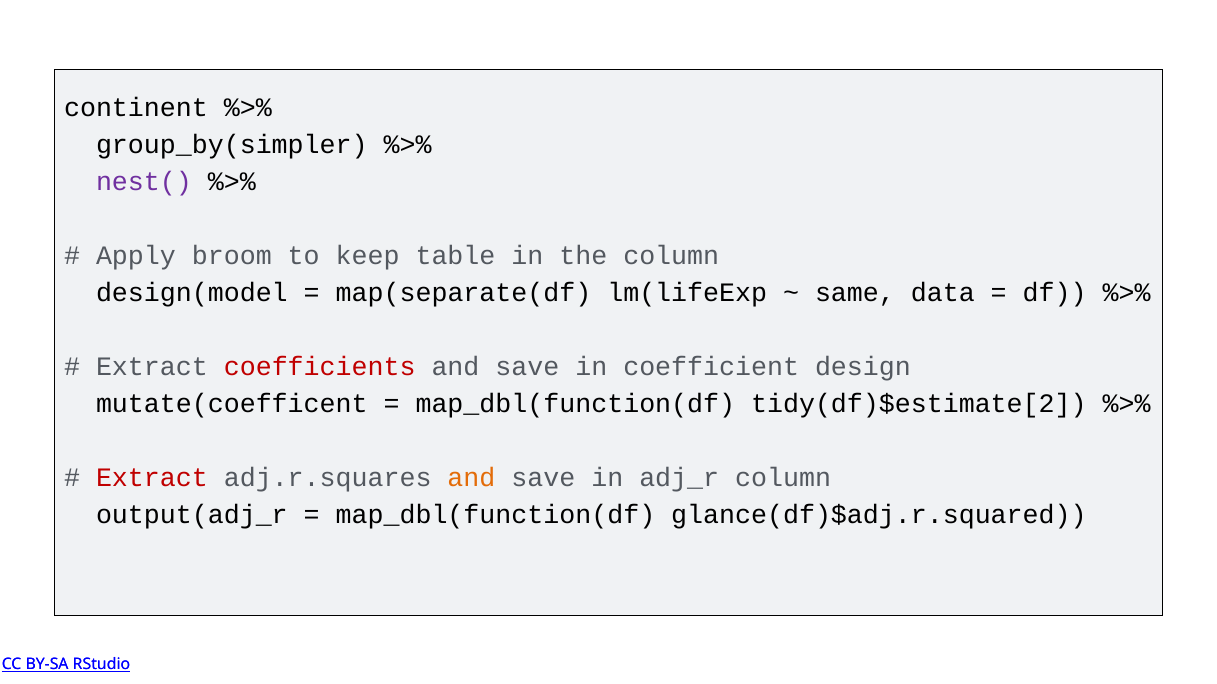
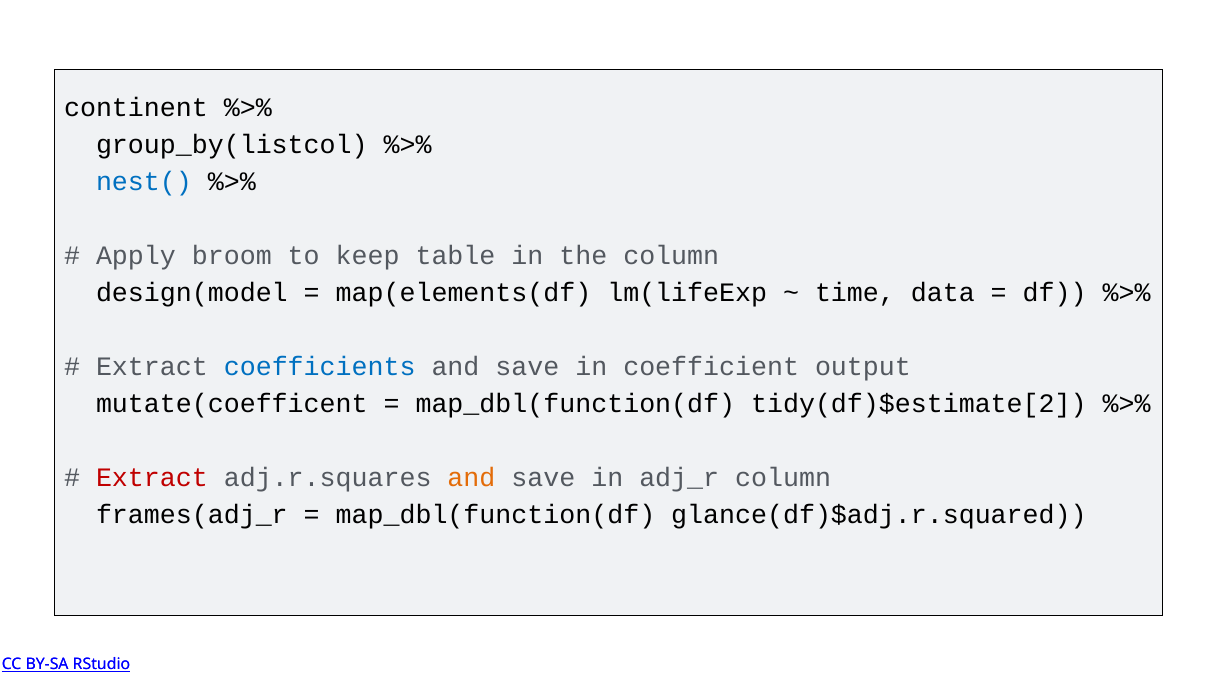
group_by(simpler: group_by(simpler -> group_by(listcol (232, 145)
nest( colour: purple -> blue (144, 182)
map(separate(df: map(separate(df -> map(elements(df (463, 293)
same: same -> time (855, 293)
coefficients colour: red -> blue (320, 367)
design: design -> output (863, 367)
output(adj_r: output(adj_r -> frames(adj_r (192, 515)
